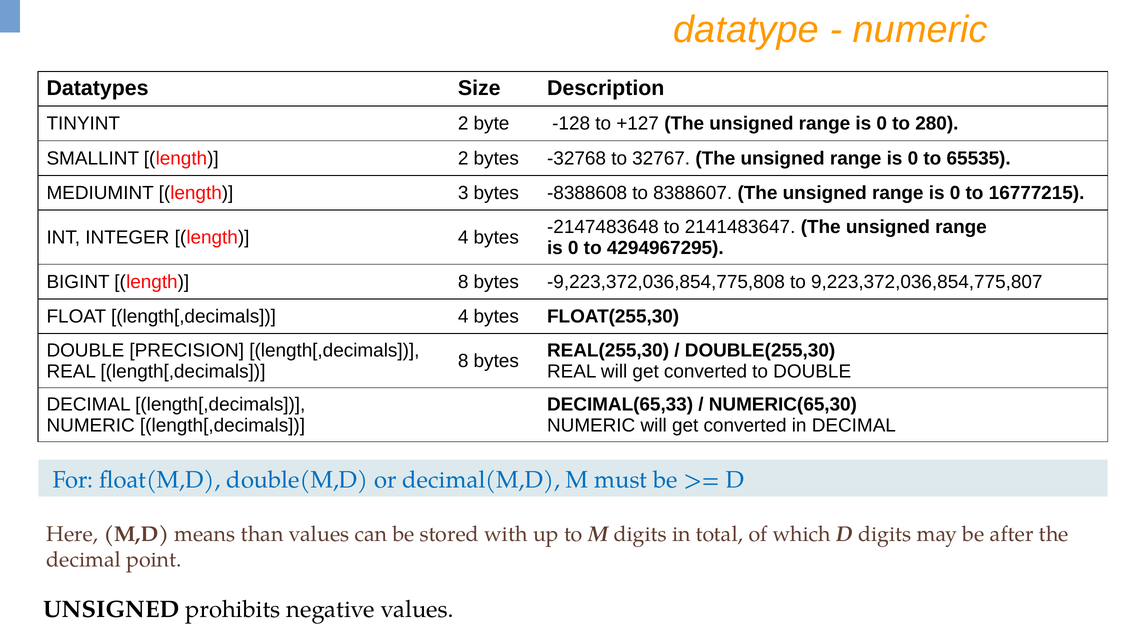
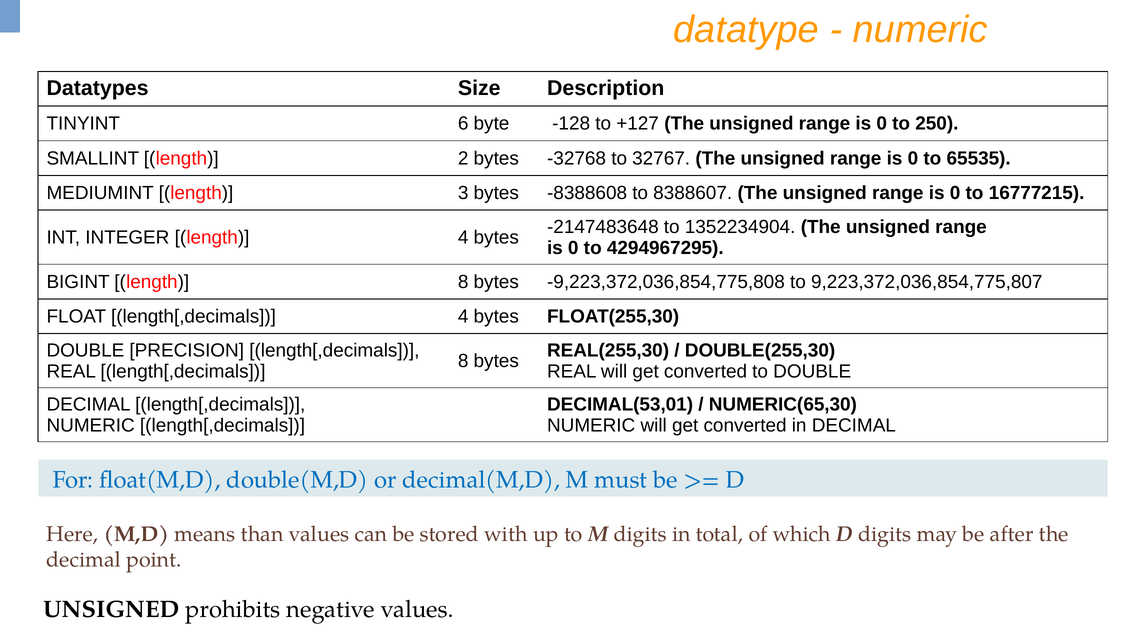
TINYINT 2: 2 -> 6 (463, 124)
280: 280 -> 250 (937, 124)
2141483647: 2141483647 -> 1352234904 (740, 227)
DECIMAL(65,33: DECIMAL(65,33 -> DECIMAL(53,01 (620, 404)
